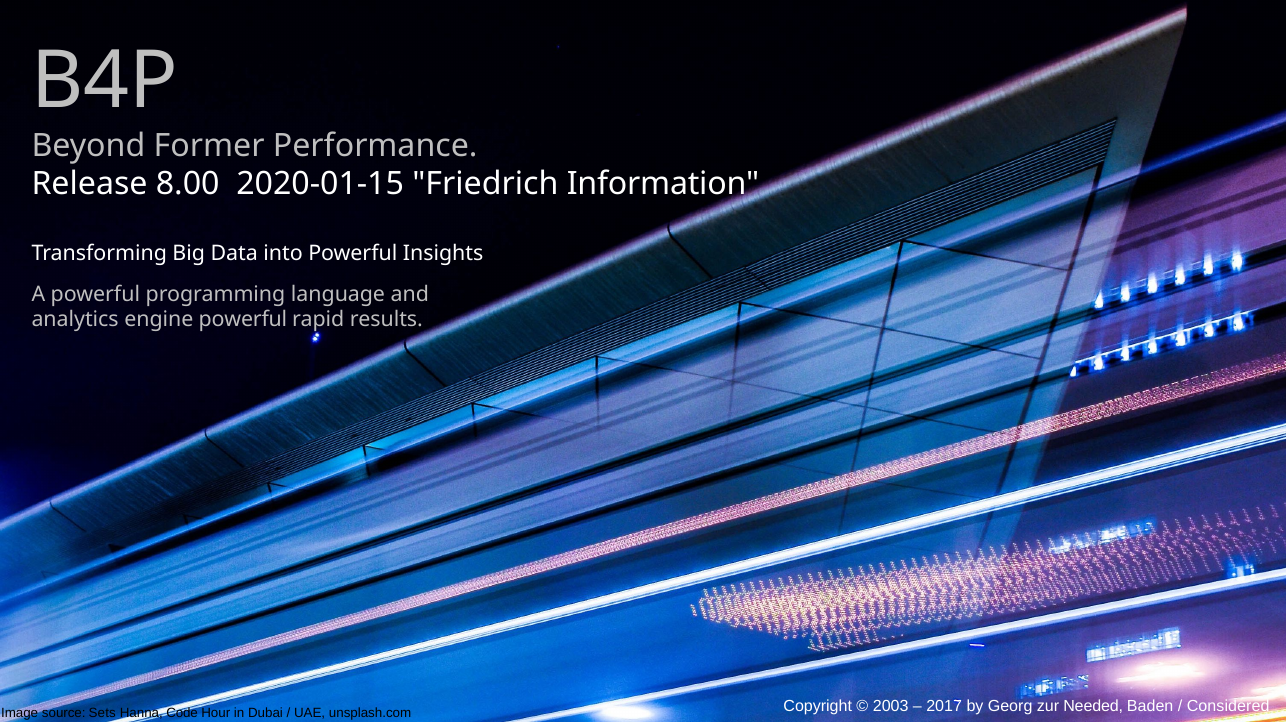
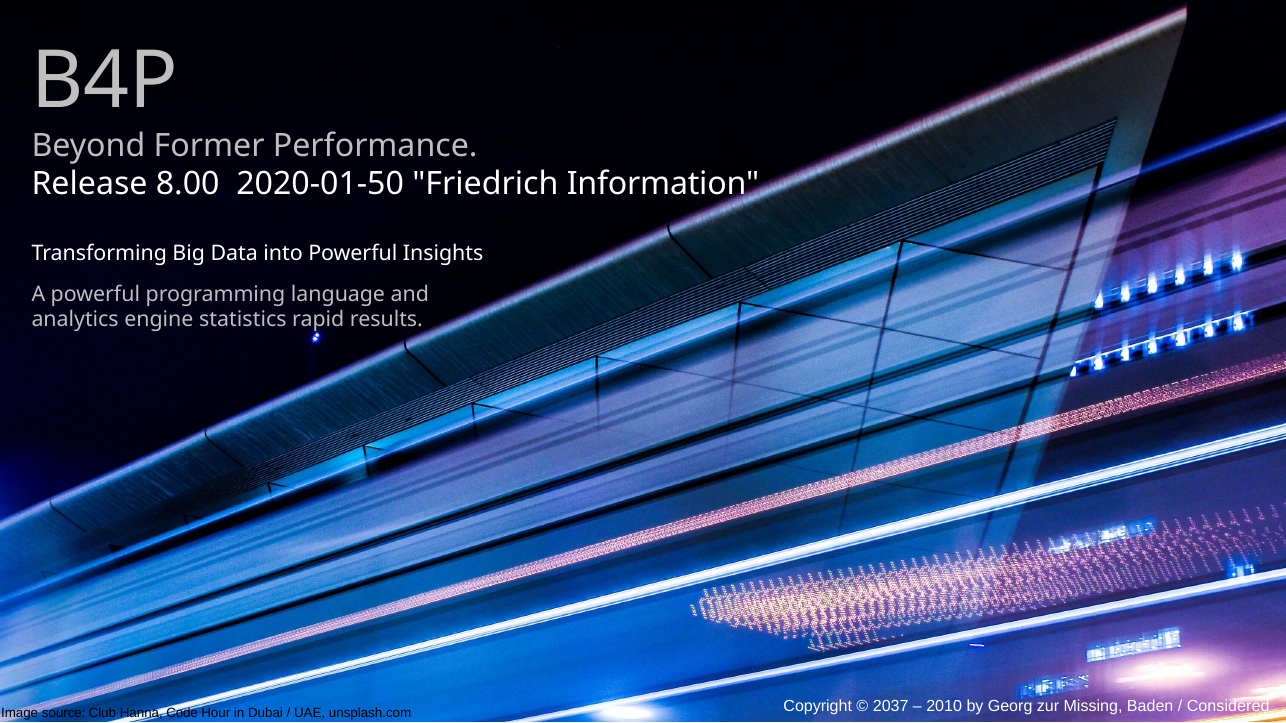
2020-01-15: 2020-01-15 -> 2020-01-50 (320, 184)
engine powerful: powerful -> statistics (243, 320)
2003: 2003 -> 2037 (891, 707)
2017: 2017 -> 2010 (944, 707)
Needed: Needed -> Missing (1093, 707)
Sets: Sets -> Club (102, 713)
